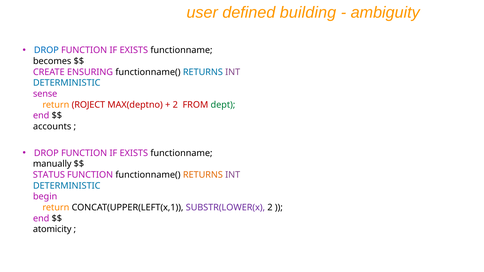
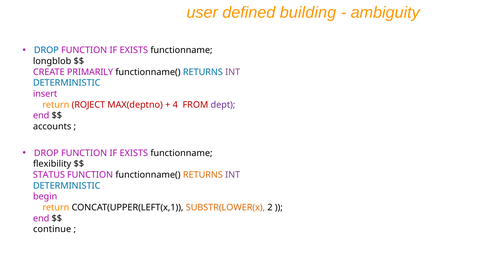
becomes: becomes -> longblob (52, 61)
ENSURING: ENSURING -> PRIMARILY (90, 72)
sense: sense -> insert (45, 94)
2: 2 -> 4 (175, 105)
dept colour: green -> purple (223, 105)
manually: manually -> flexibility (52, 164)
SUBSTR(LOWER(x colour: purple -> orange (225, 208)
atomicity: atomicity -> continue (52, 229)
